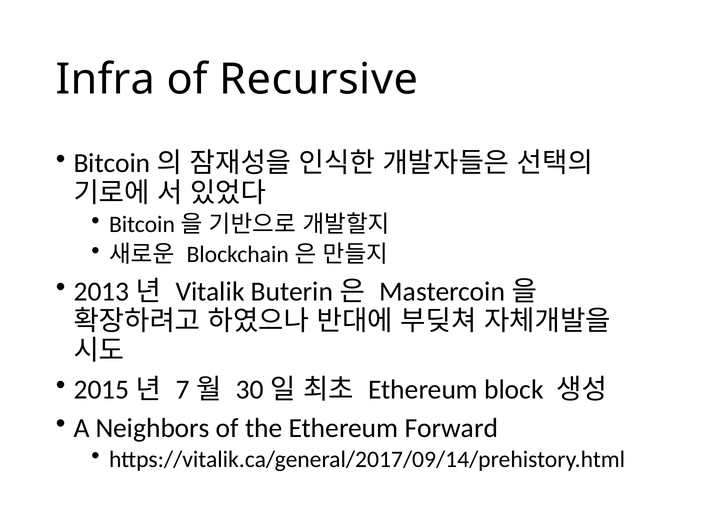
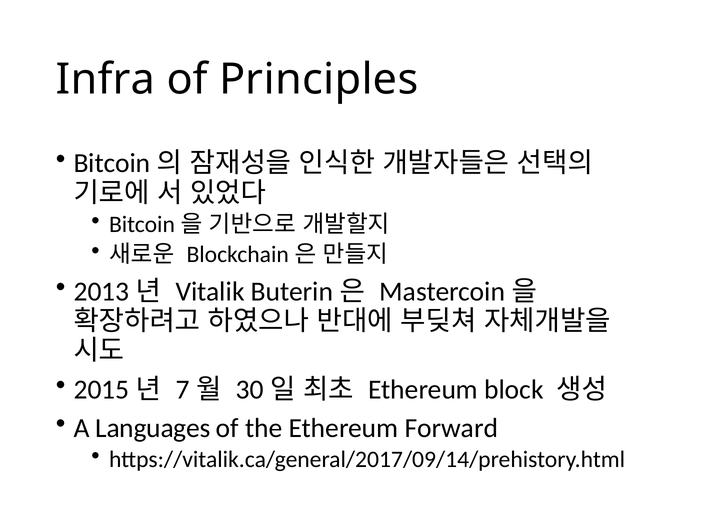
Recursive: Recursive -> Principles (319, 79)
Neighbors: Neighbors -> Languages (153, 429)
